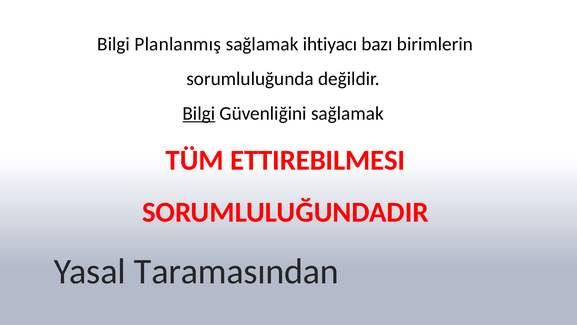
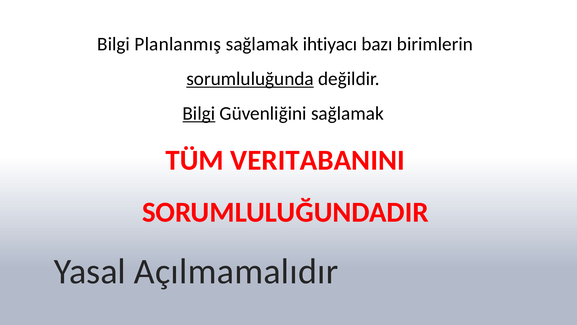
sorumluluğunda underline: none -> present (250, 79)
ETTIREBILMESI: ETTIREBILMESI -> VERITABANINI (318, 160)
Taramasından: Taramasından -> Açılmamalıdır (236, 271)
